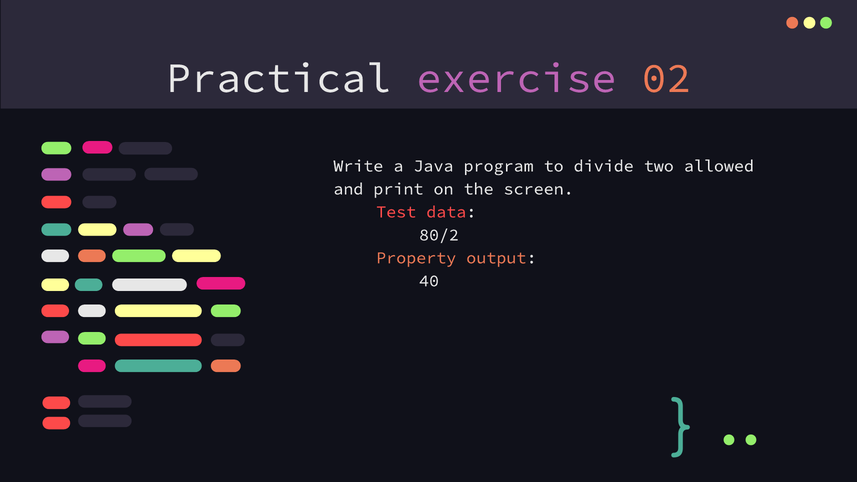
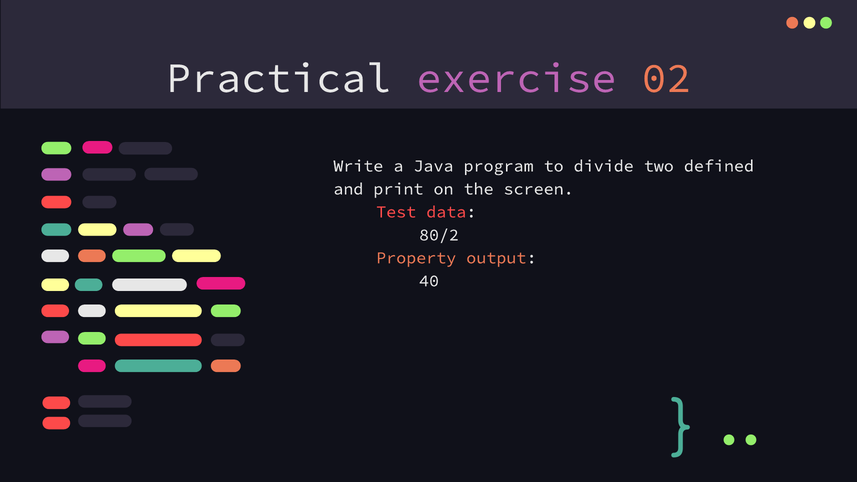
allowed: allowed -> defined (719, 166)
